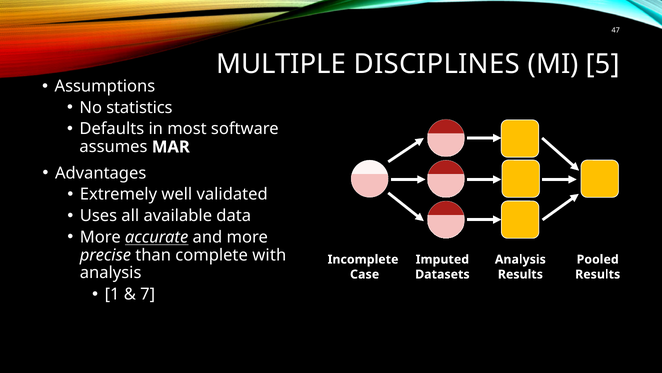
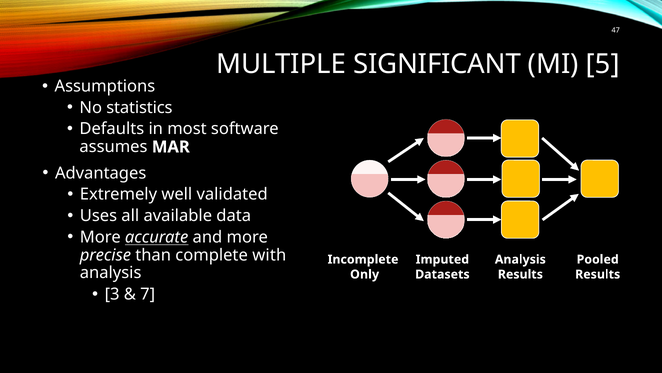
DISCIPLINES: DISCIPLINES -> SIGNIFICANT (437, 64)
Case: Case -> Only (365, 274)
1: 1 -> 3 (112, 294)
